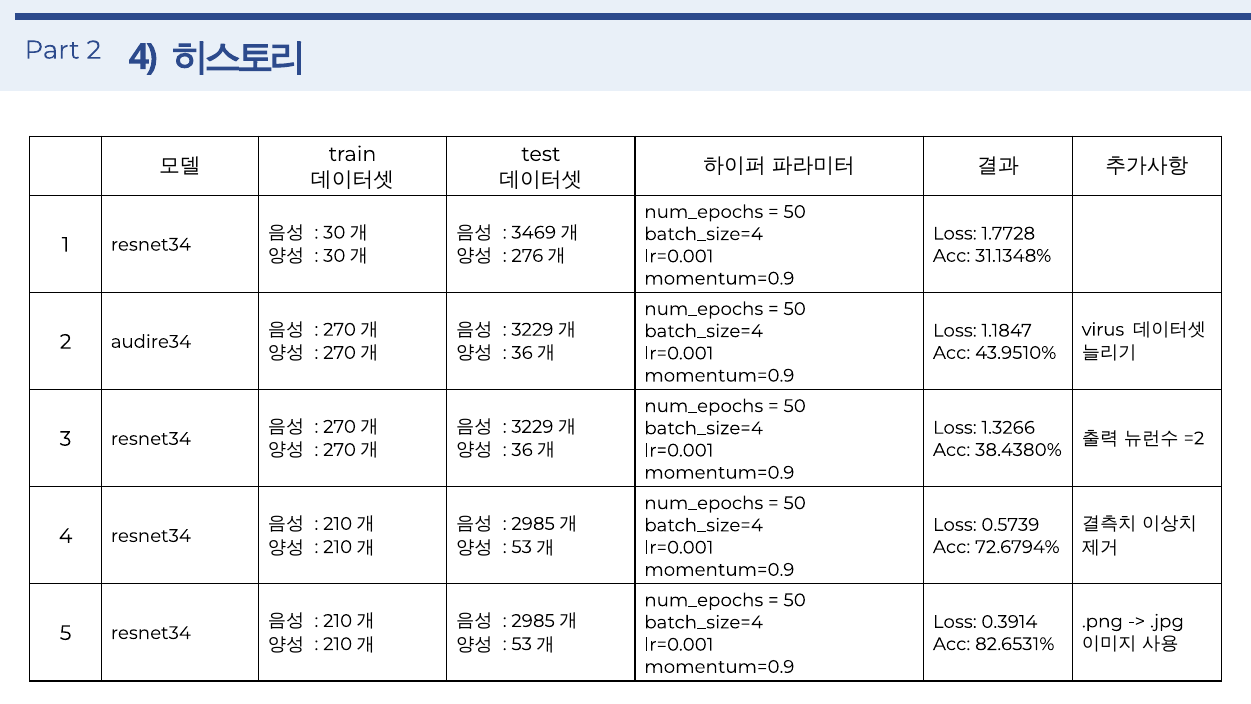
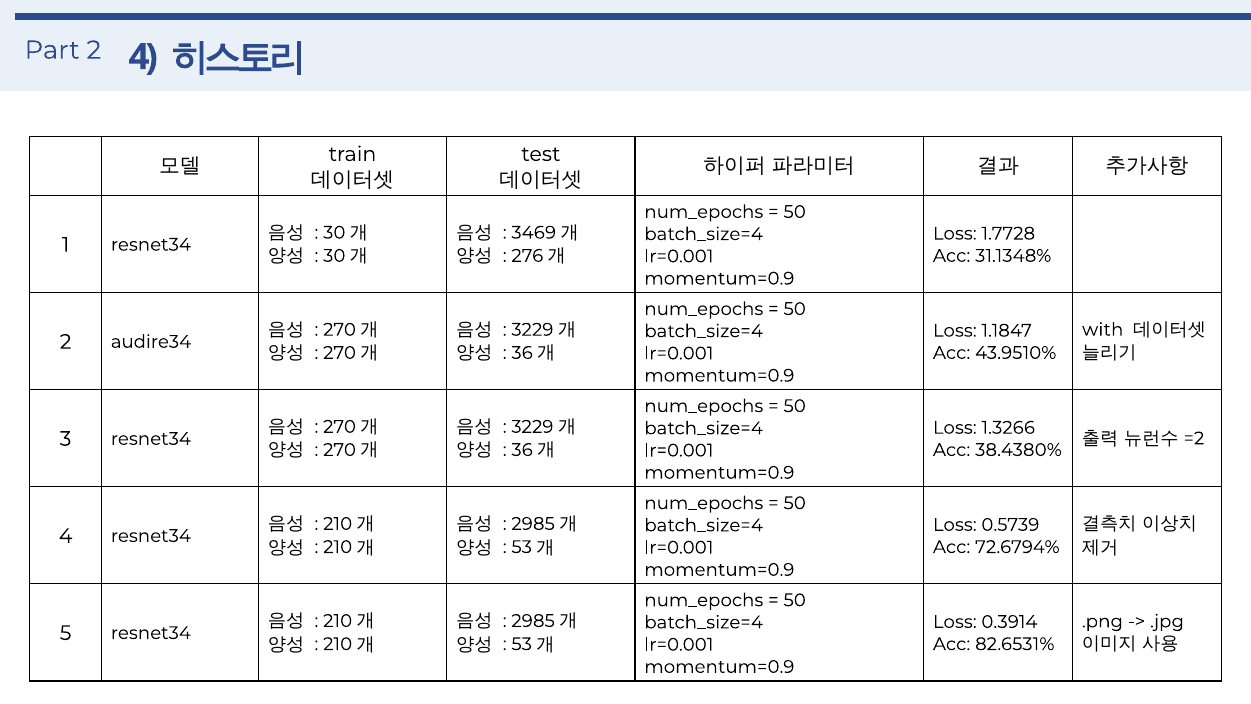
virus: virus -> with (1103, 330)
